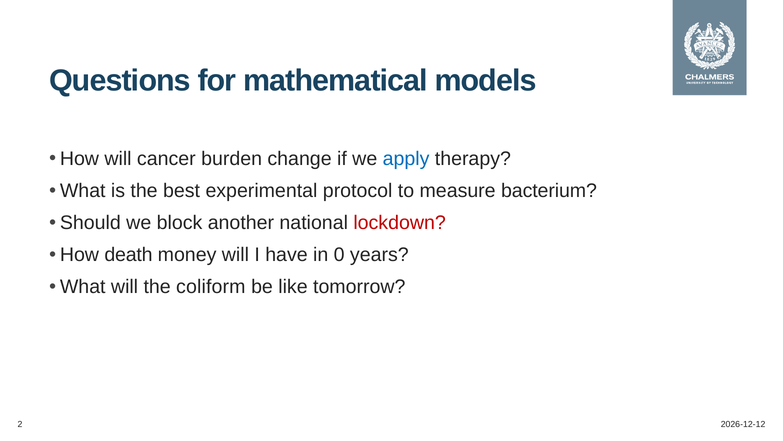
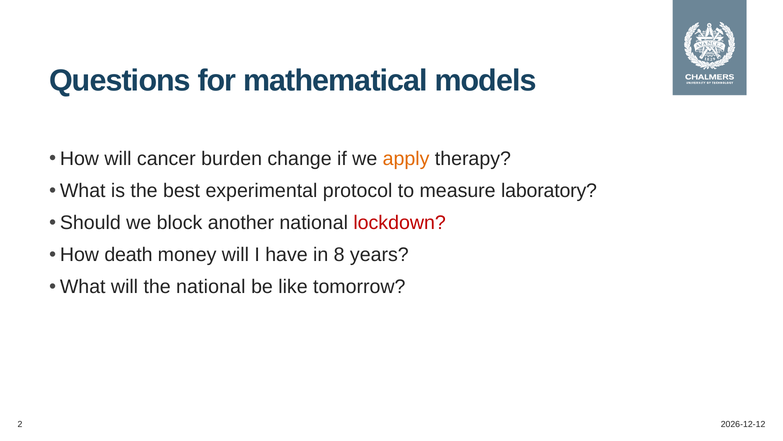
apply colour: blue -> orange (406, 159)
bacterium: bacterium -> laboratory (549, 191)
0: 0 -> 8 (339, 255)
the coliform: coliform -> national (211, 287)
